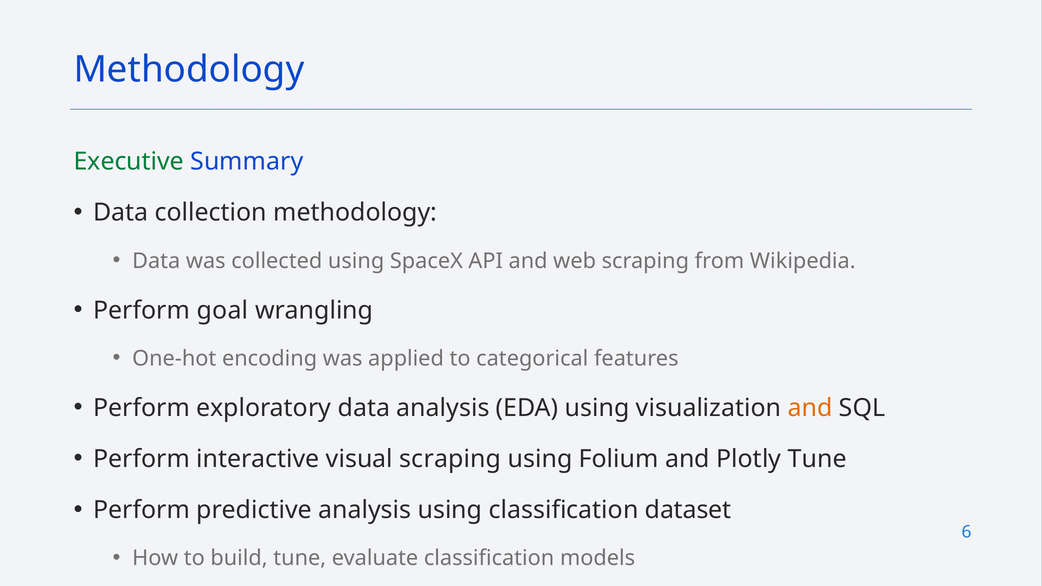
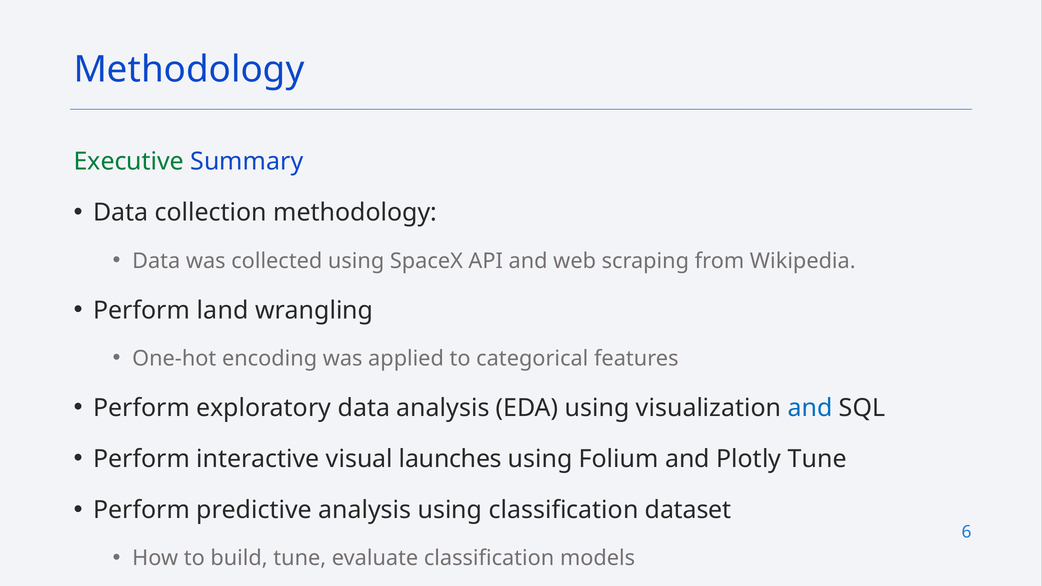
goal: goal -> land (223, 310)
and colour: orange -> blue (810, 408)
visual scraping: scraping -> launches (450, 459)
